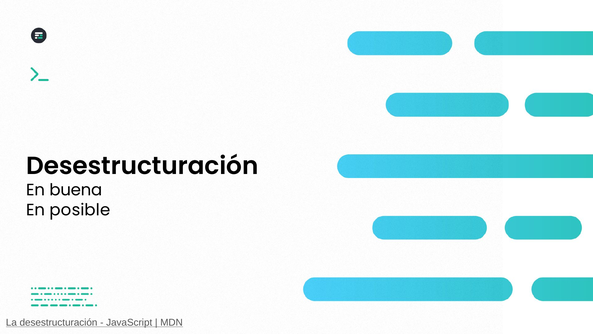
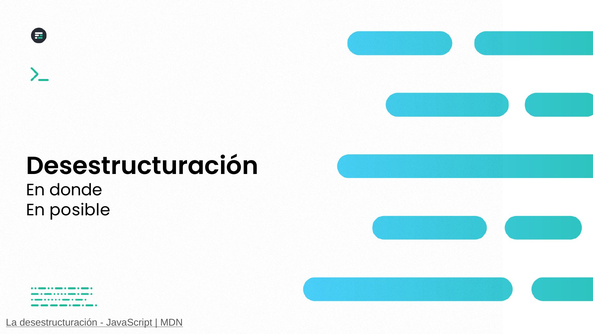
buena: buena -> donde (76, 190)
